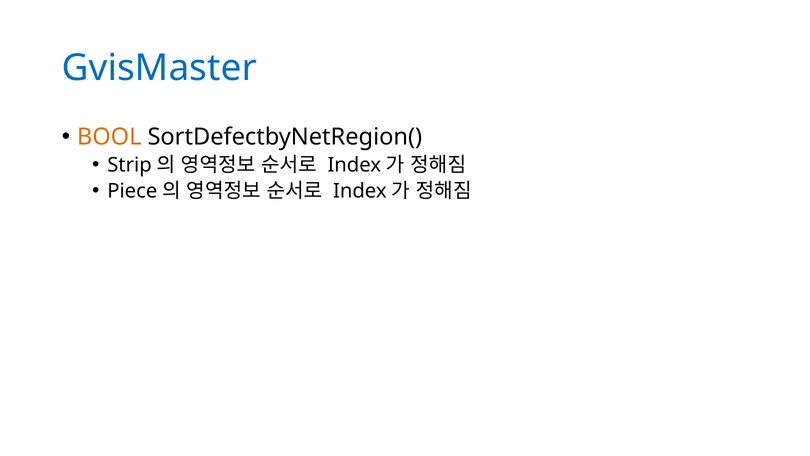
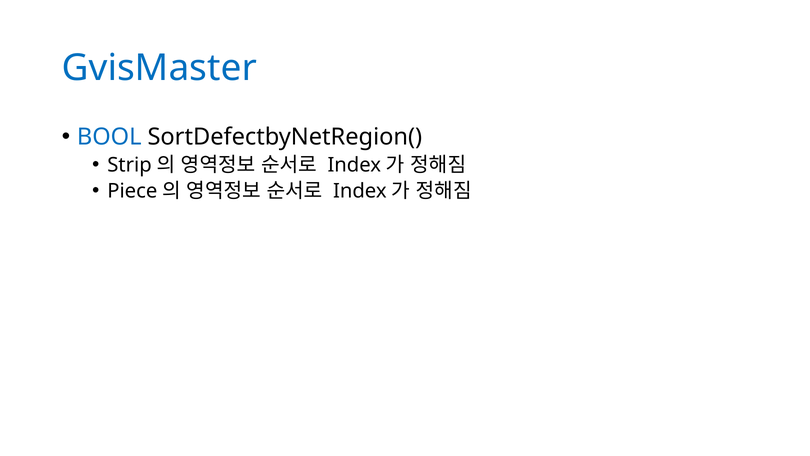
BOOL colour: orange -> blue (109, 137)
